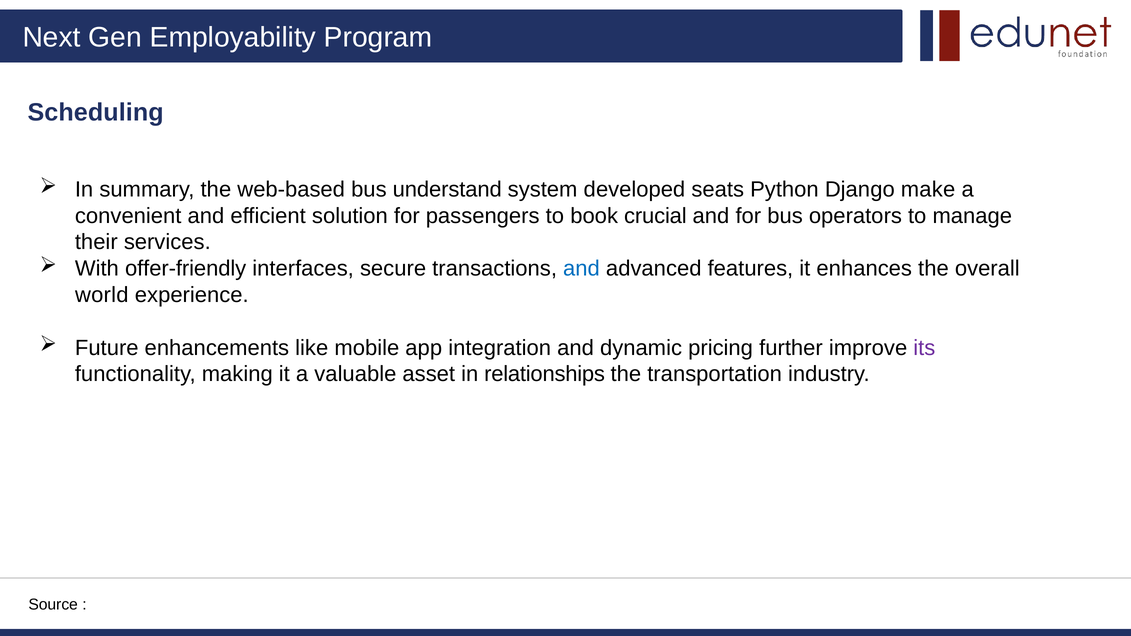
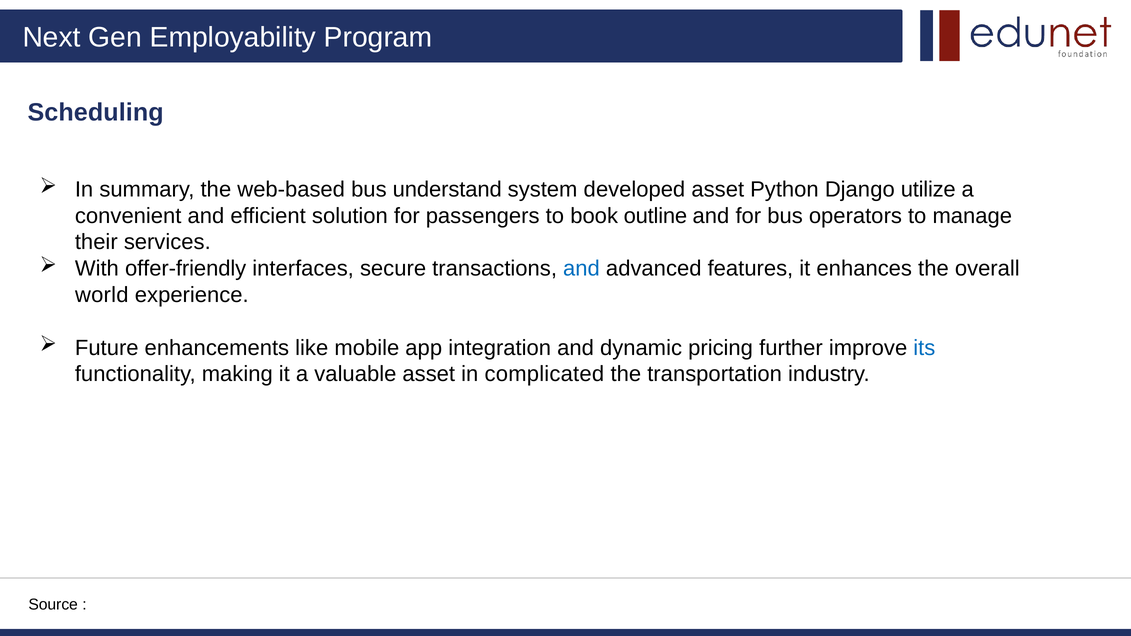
developed seats: seats -> asset (718, 189)
make: make -> utilize (928, 189)
crucial: crucial -> outline (655, 216)
its colour: purple -> blue (924, 348)
relationships: relationships -> complicated (544, 374)
